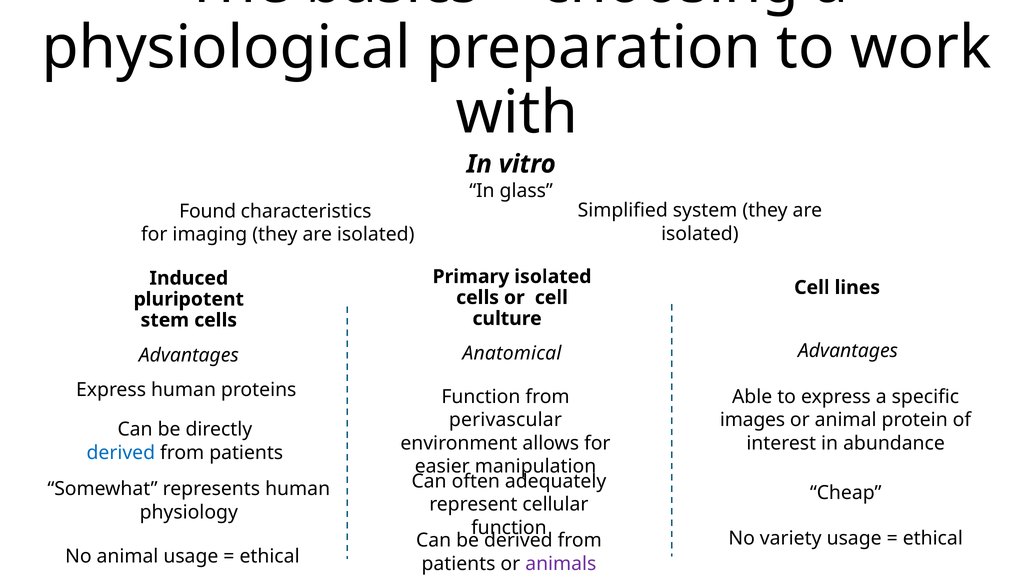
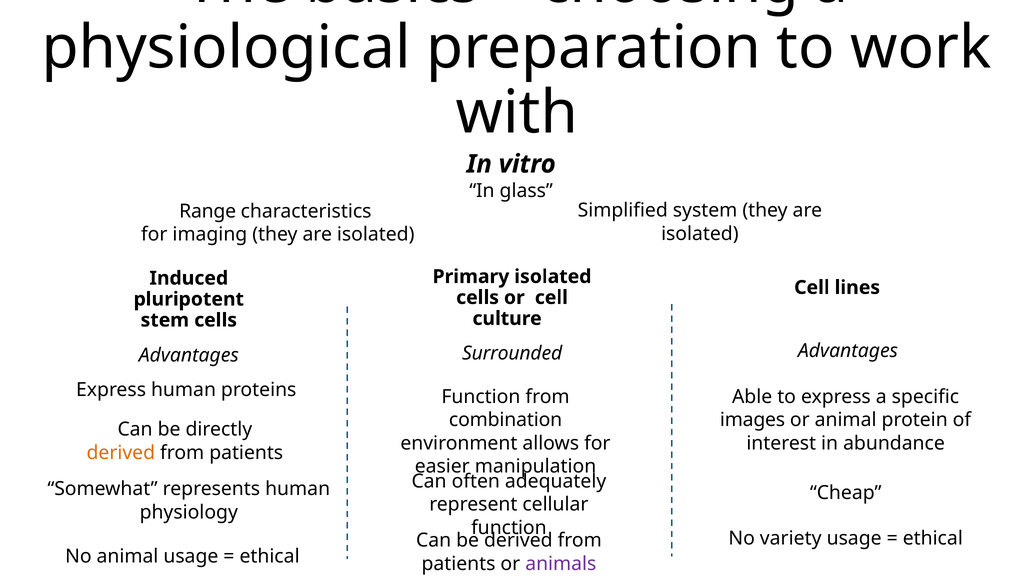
Found: Found -> Range (208, 211)
Anatomical: Anatomical -> Surrounded (512, 353)
perivascular: perivascular -> combination (506, 420)
derived colour: blue -> orange (121, 453)
